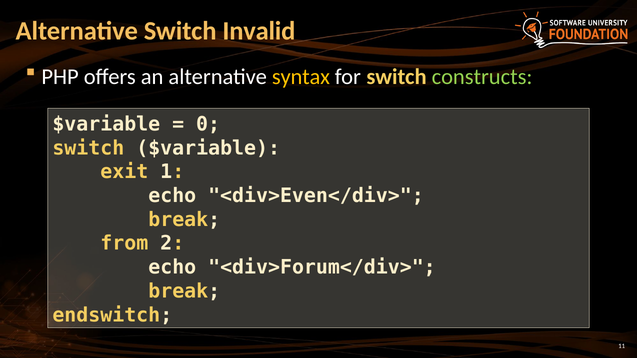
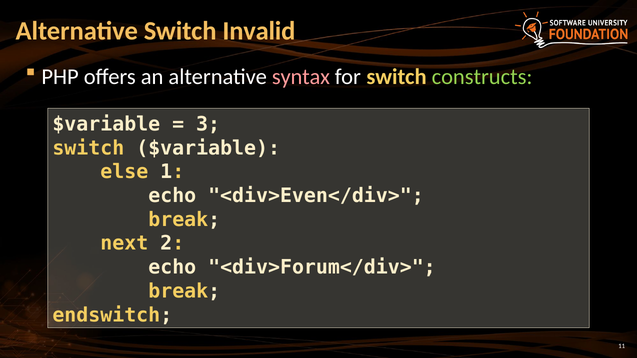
syntax colour: yellow -> pink (301, 77)
0: 0 -> 3 (208, 124)
exit: exit -> else (124, 172)
from: from -> next (124, 244)
